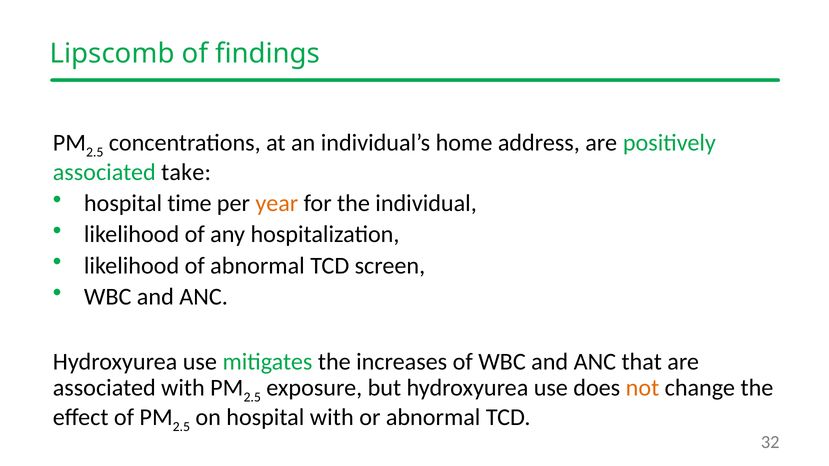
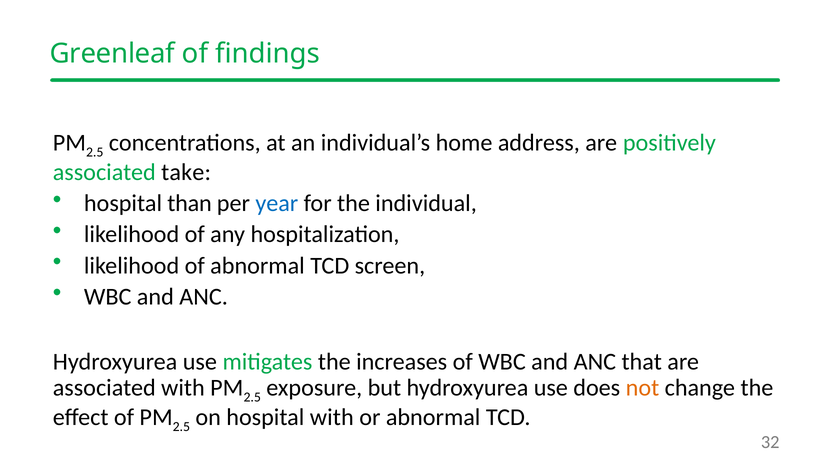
Lipscomb: Lipscomb -> Greenleaf (112, 54)
time: time -> than (190, 204)
year colour: orange -> blue (277, 204)
